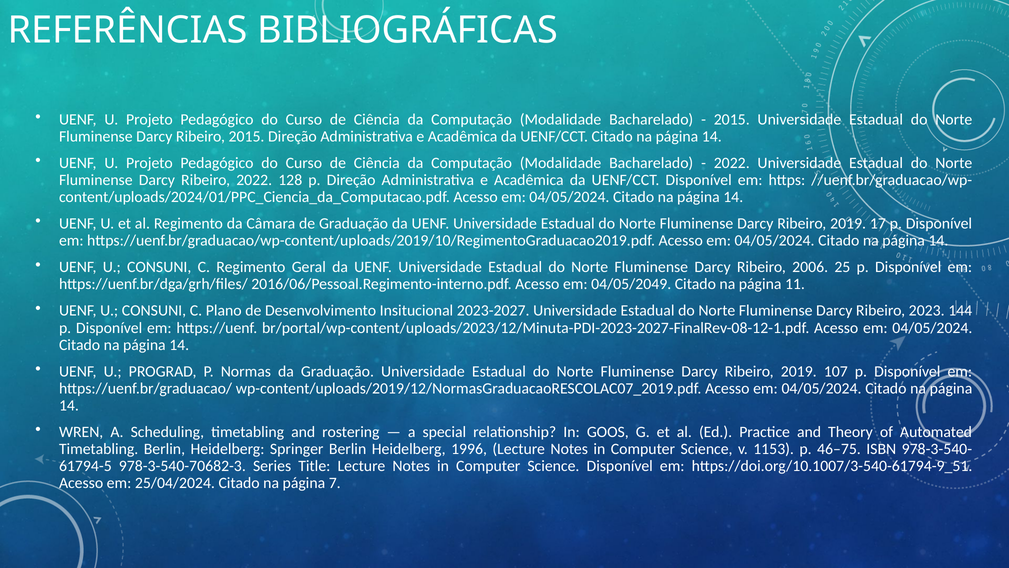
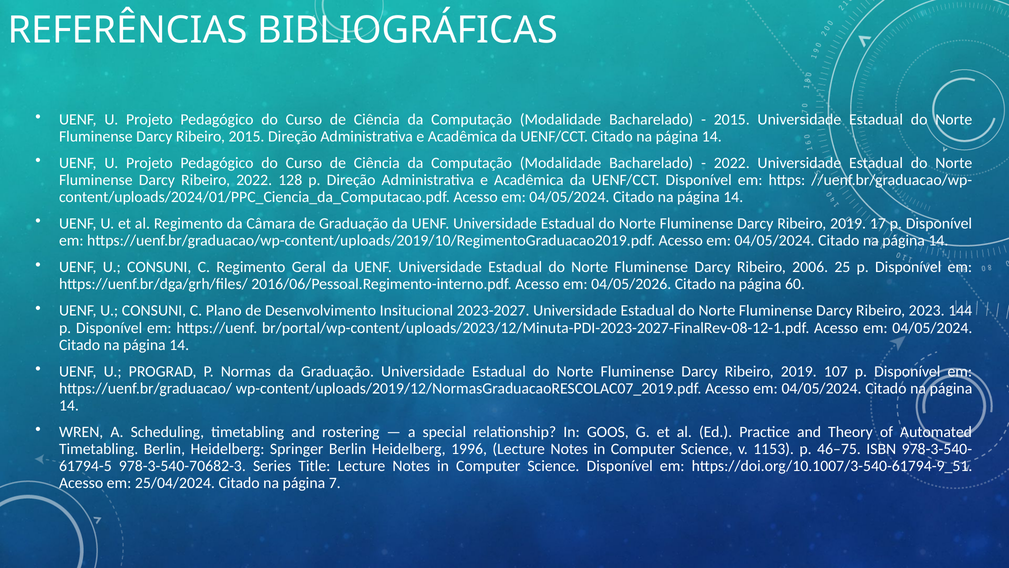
04/05/2049: 04/05/2049 -> 04/05/2026 (631, 284)
11: 11 -> 60 (795, 284)
